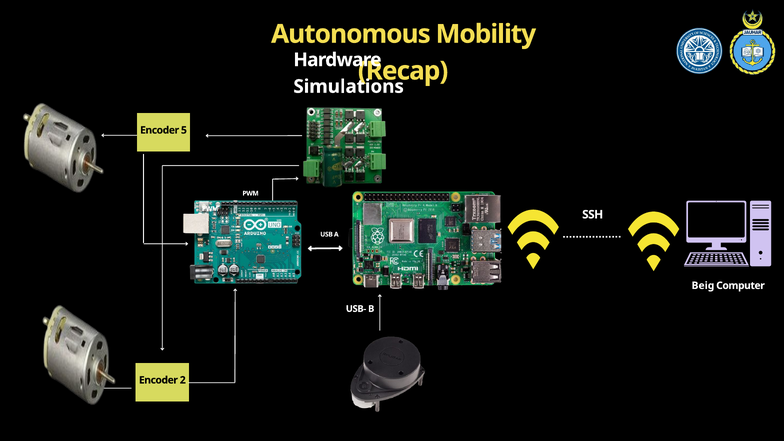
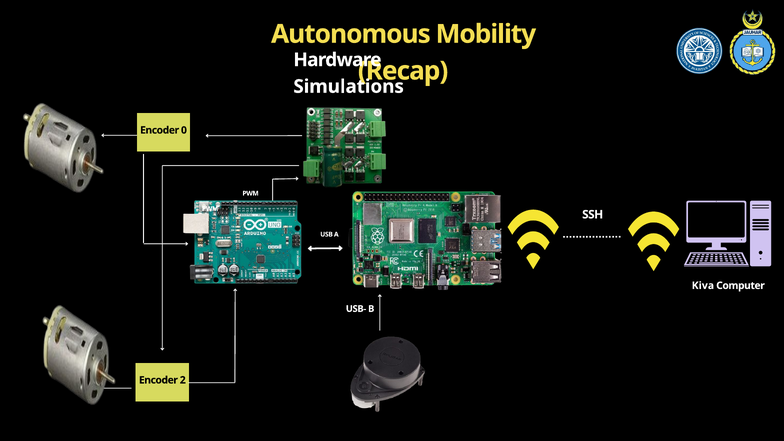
5: 5 -> 0 (184, 130)
Beig: Beig -> Kiva (703, 286)
